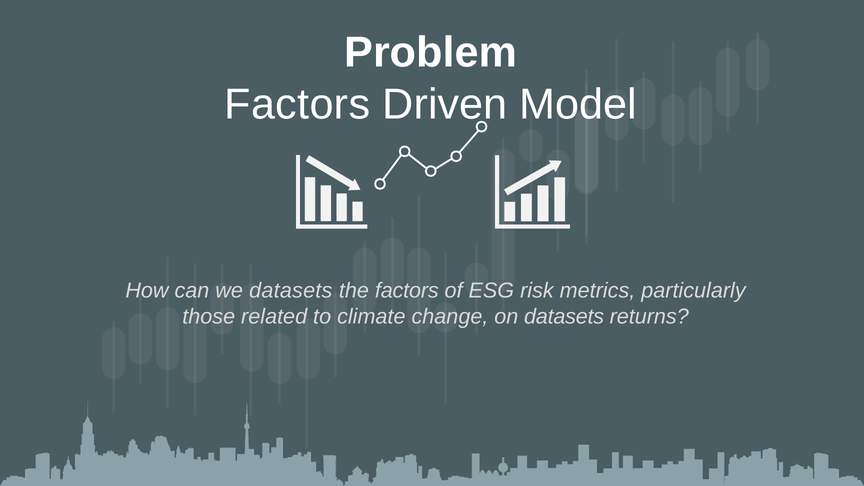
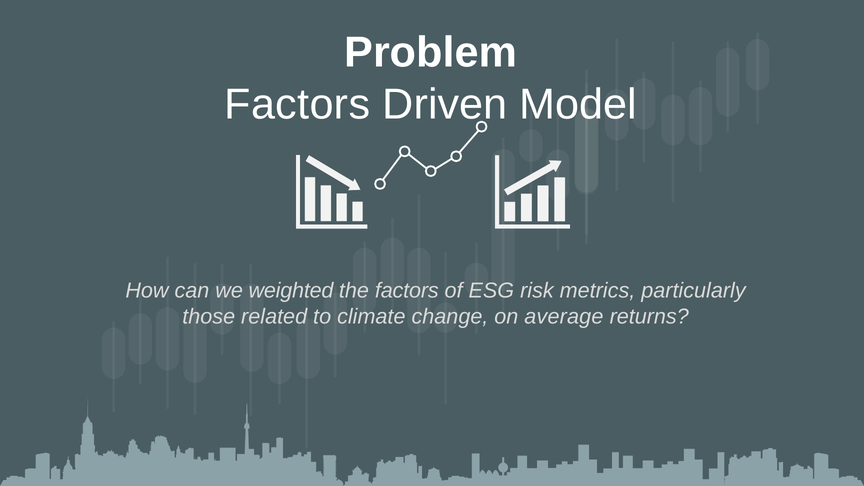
we datasets: datasets -> weighted (291, 291)
on datasets: datasets -> average (564, 317)
